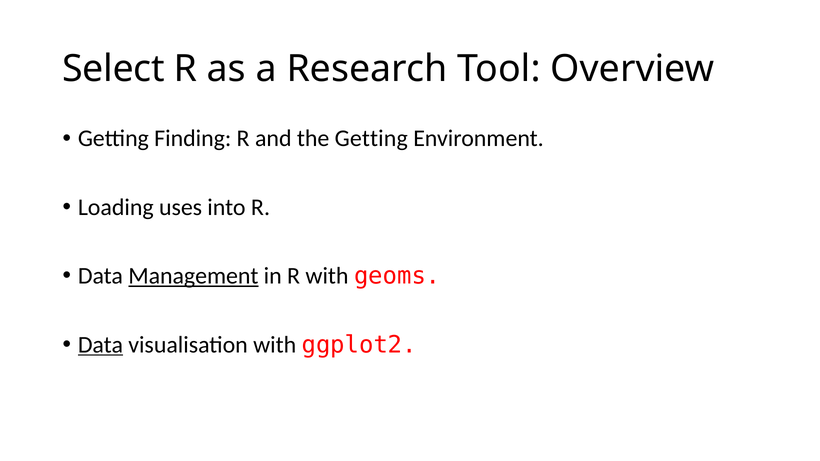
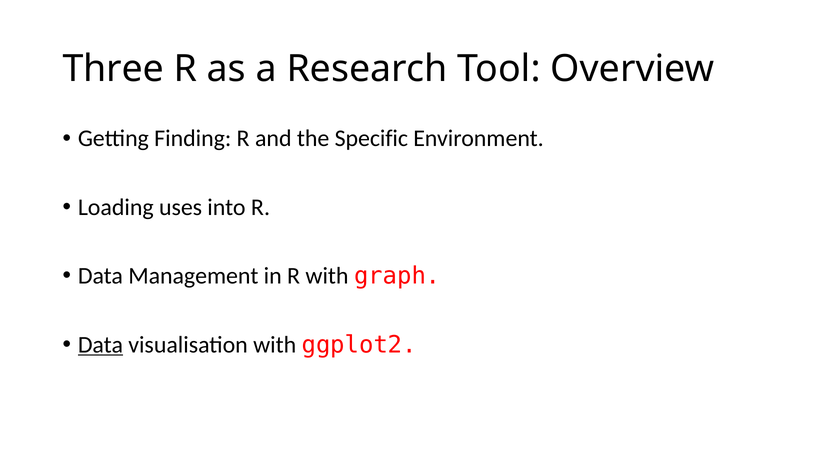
Select: Select -> Three (113, 69)
the Getting: Getting -> Specific (371, 139)
Management underline: present -> none (193, 276)
geoms: geoms -> graph (397, 276)
